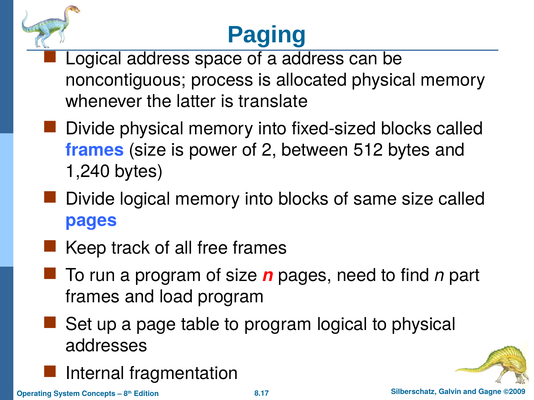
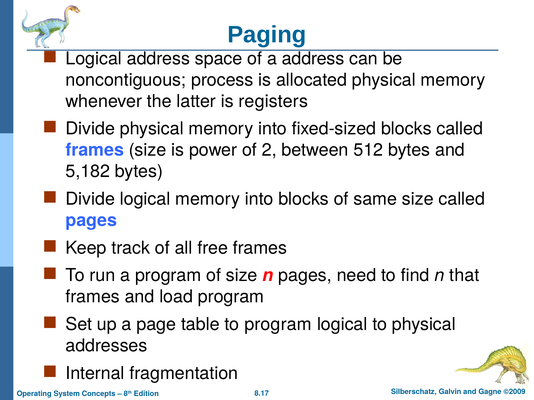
translate: translate -> registers (273, 101)
1,240: 1,240 -> 5,182 (88, 172)
part: part -> that (464, 276)
